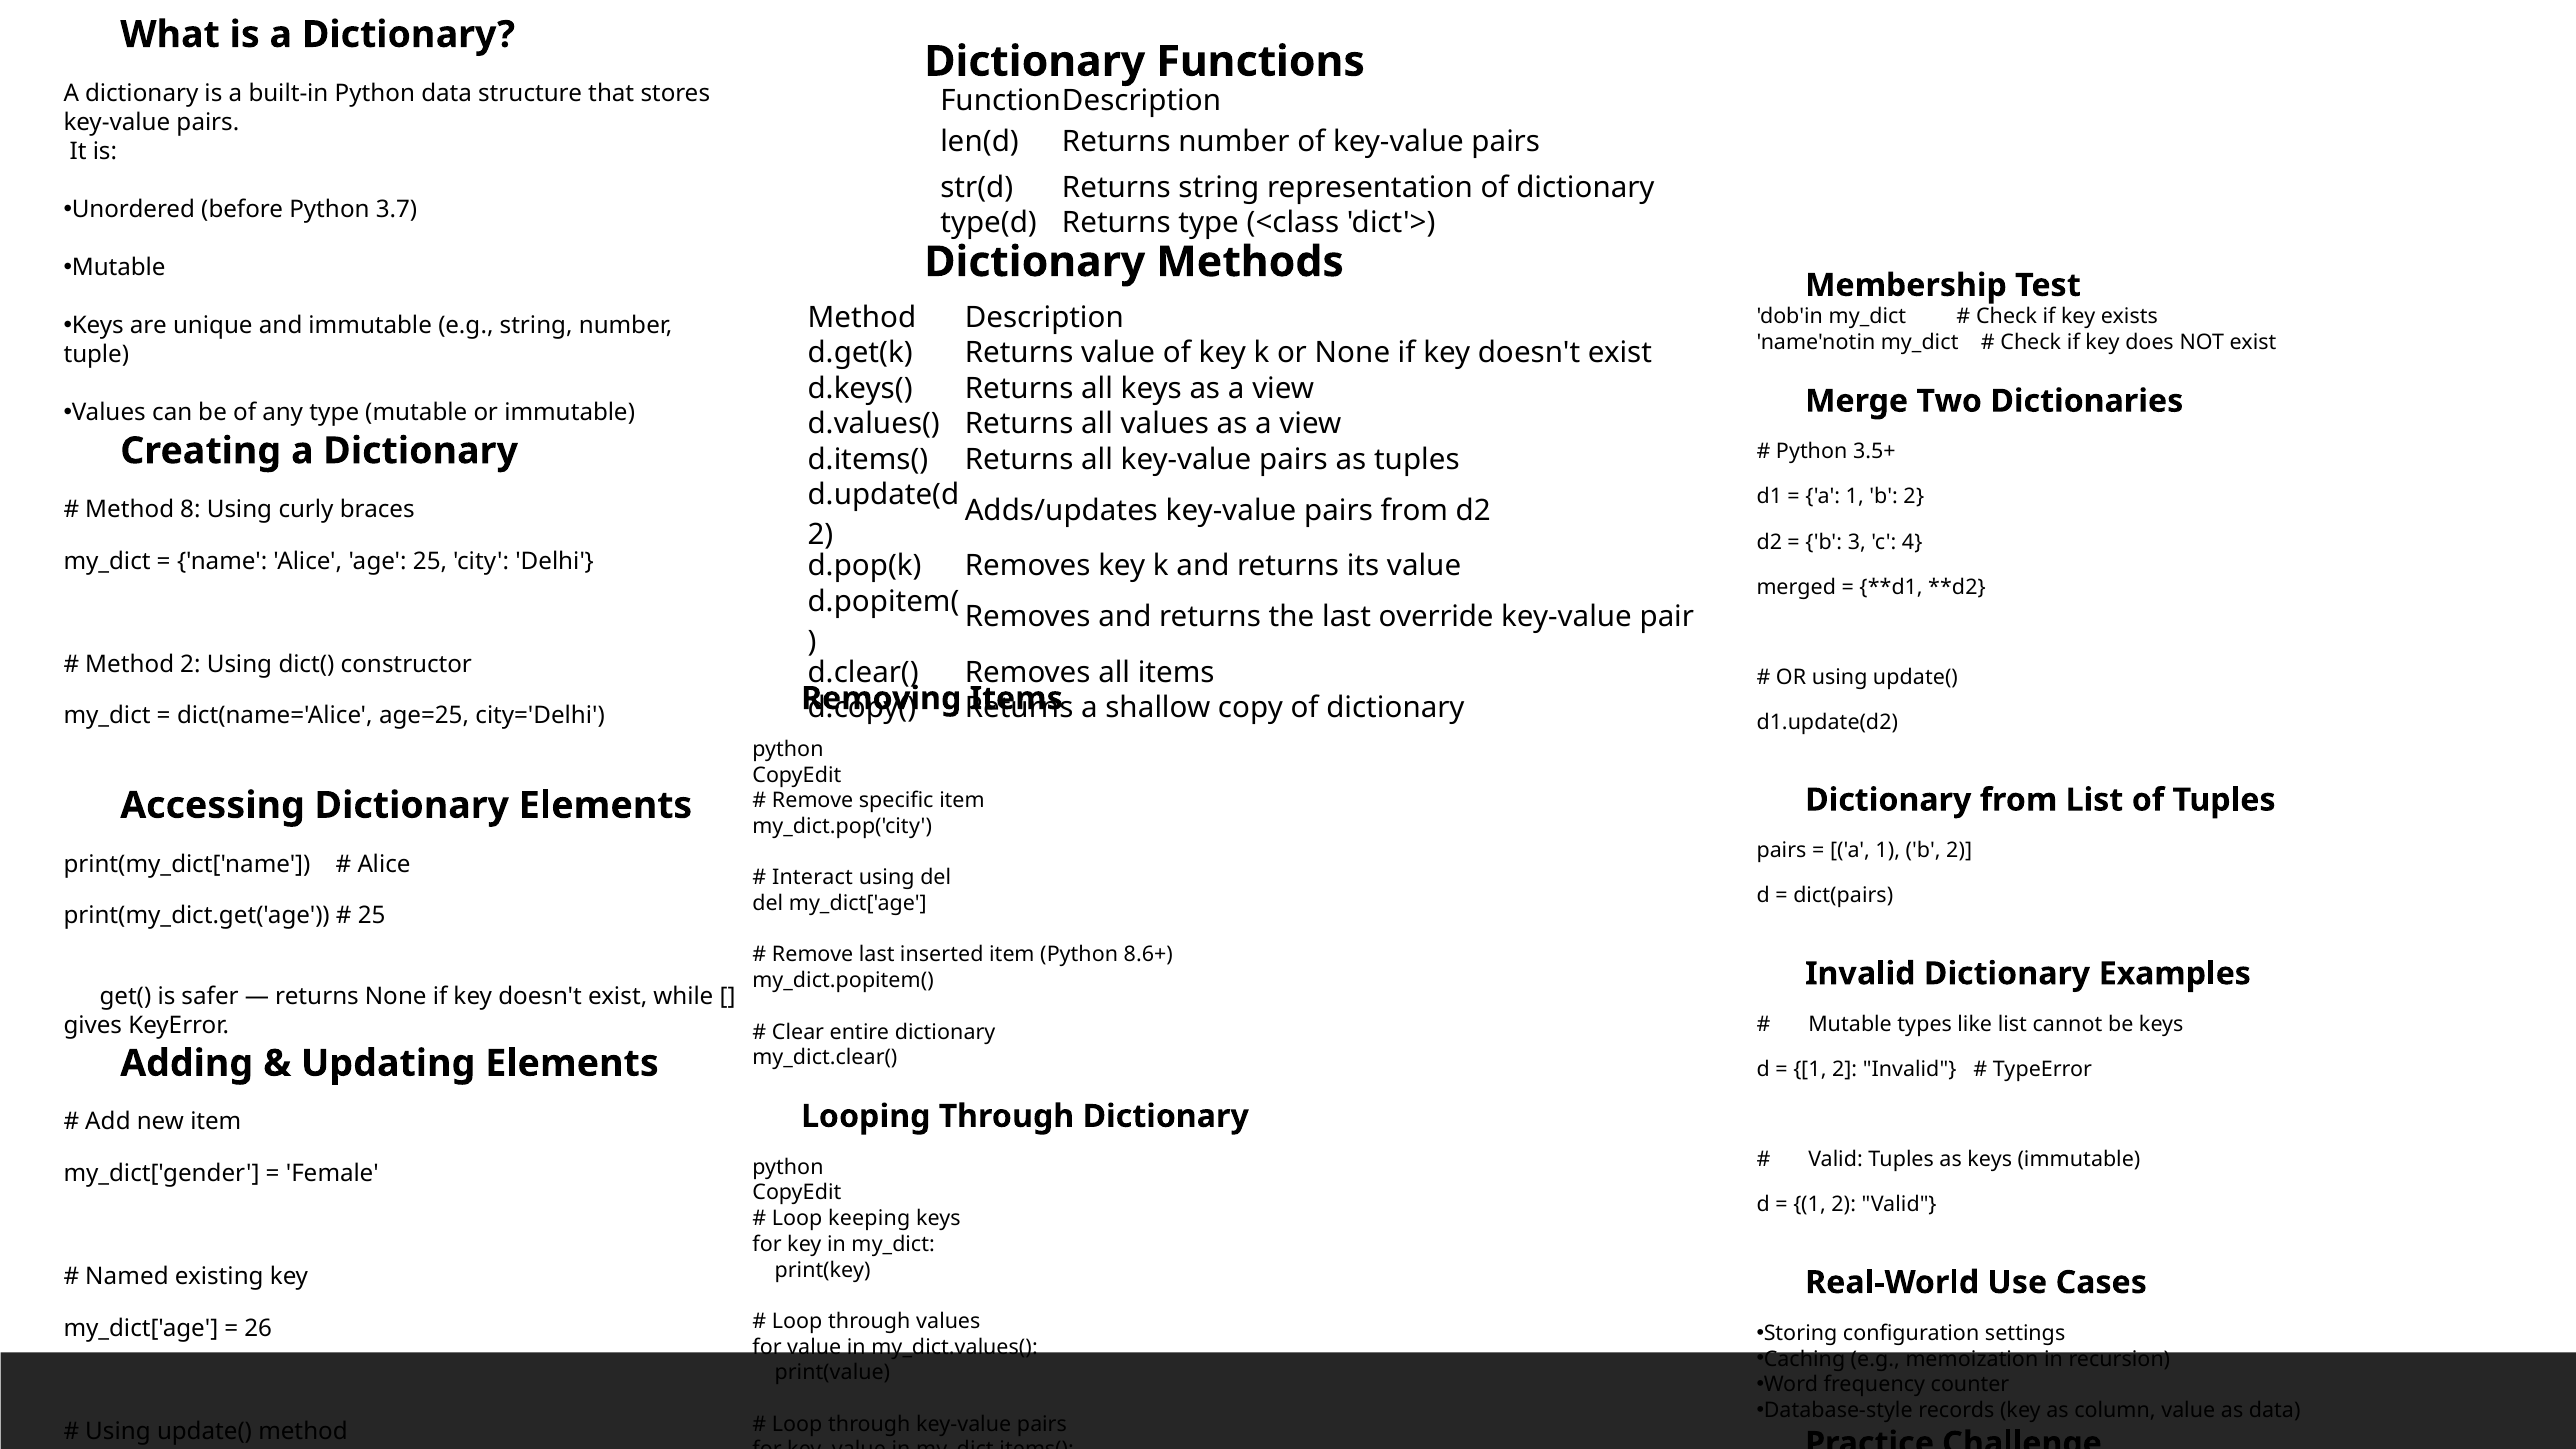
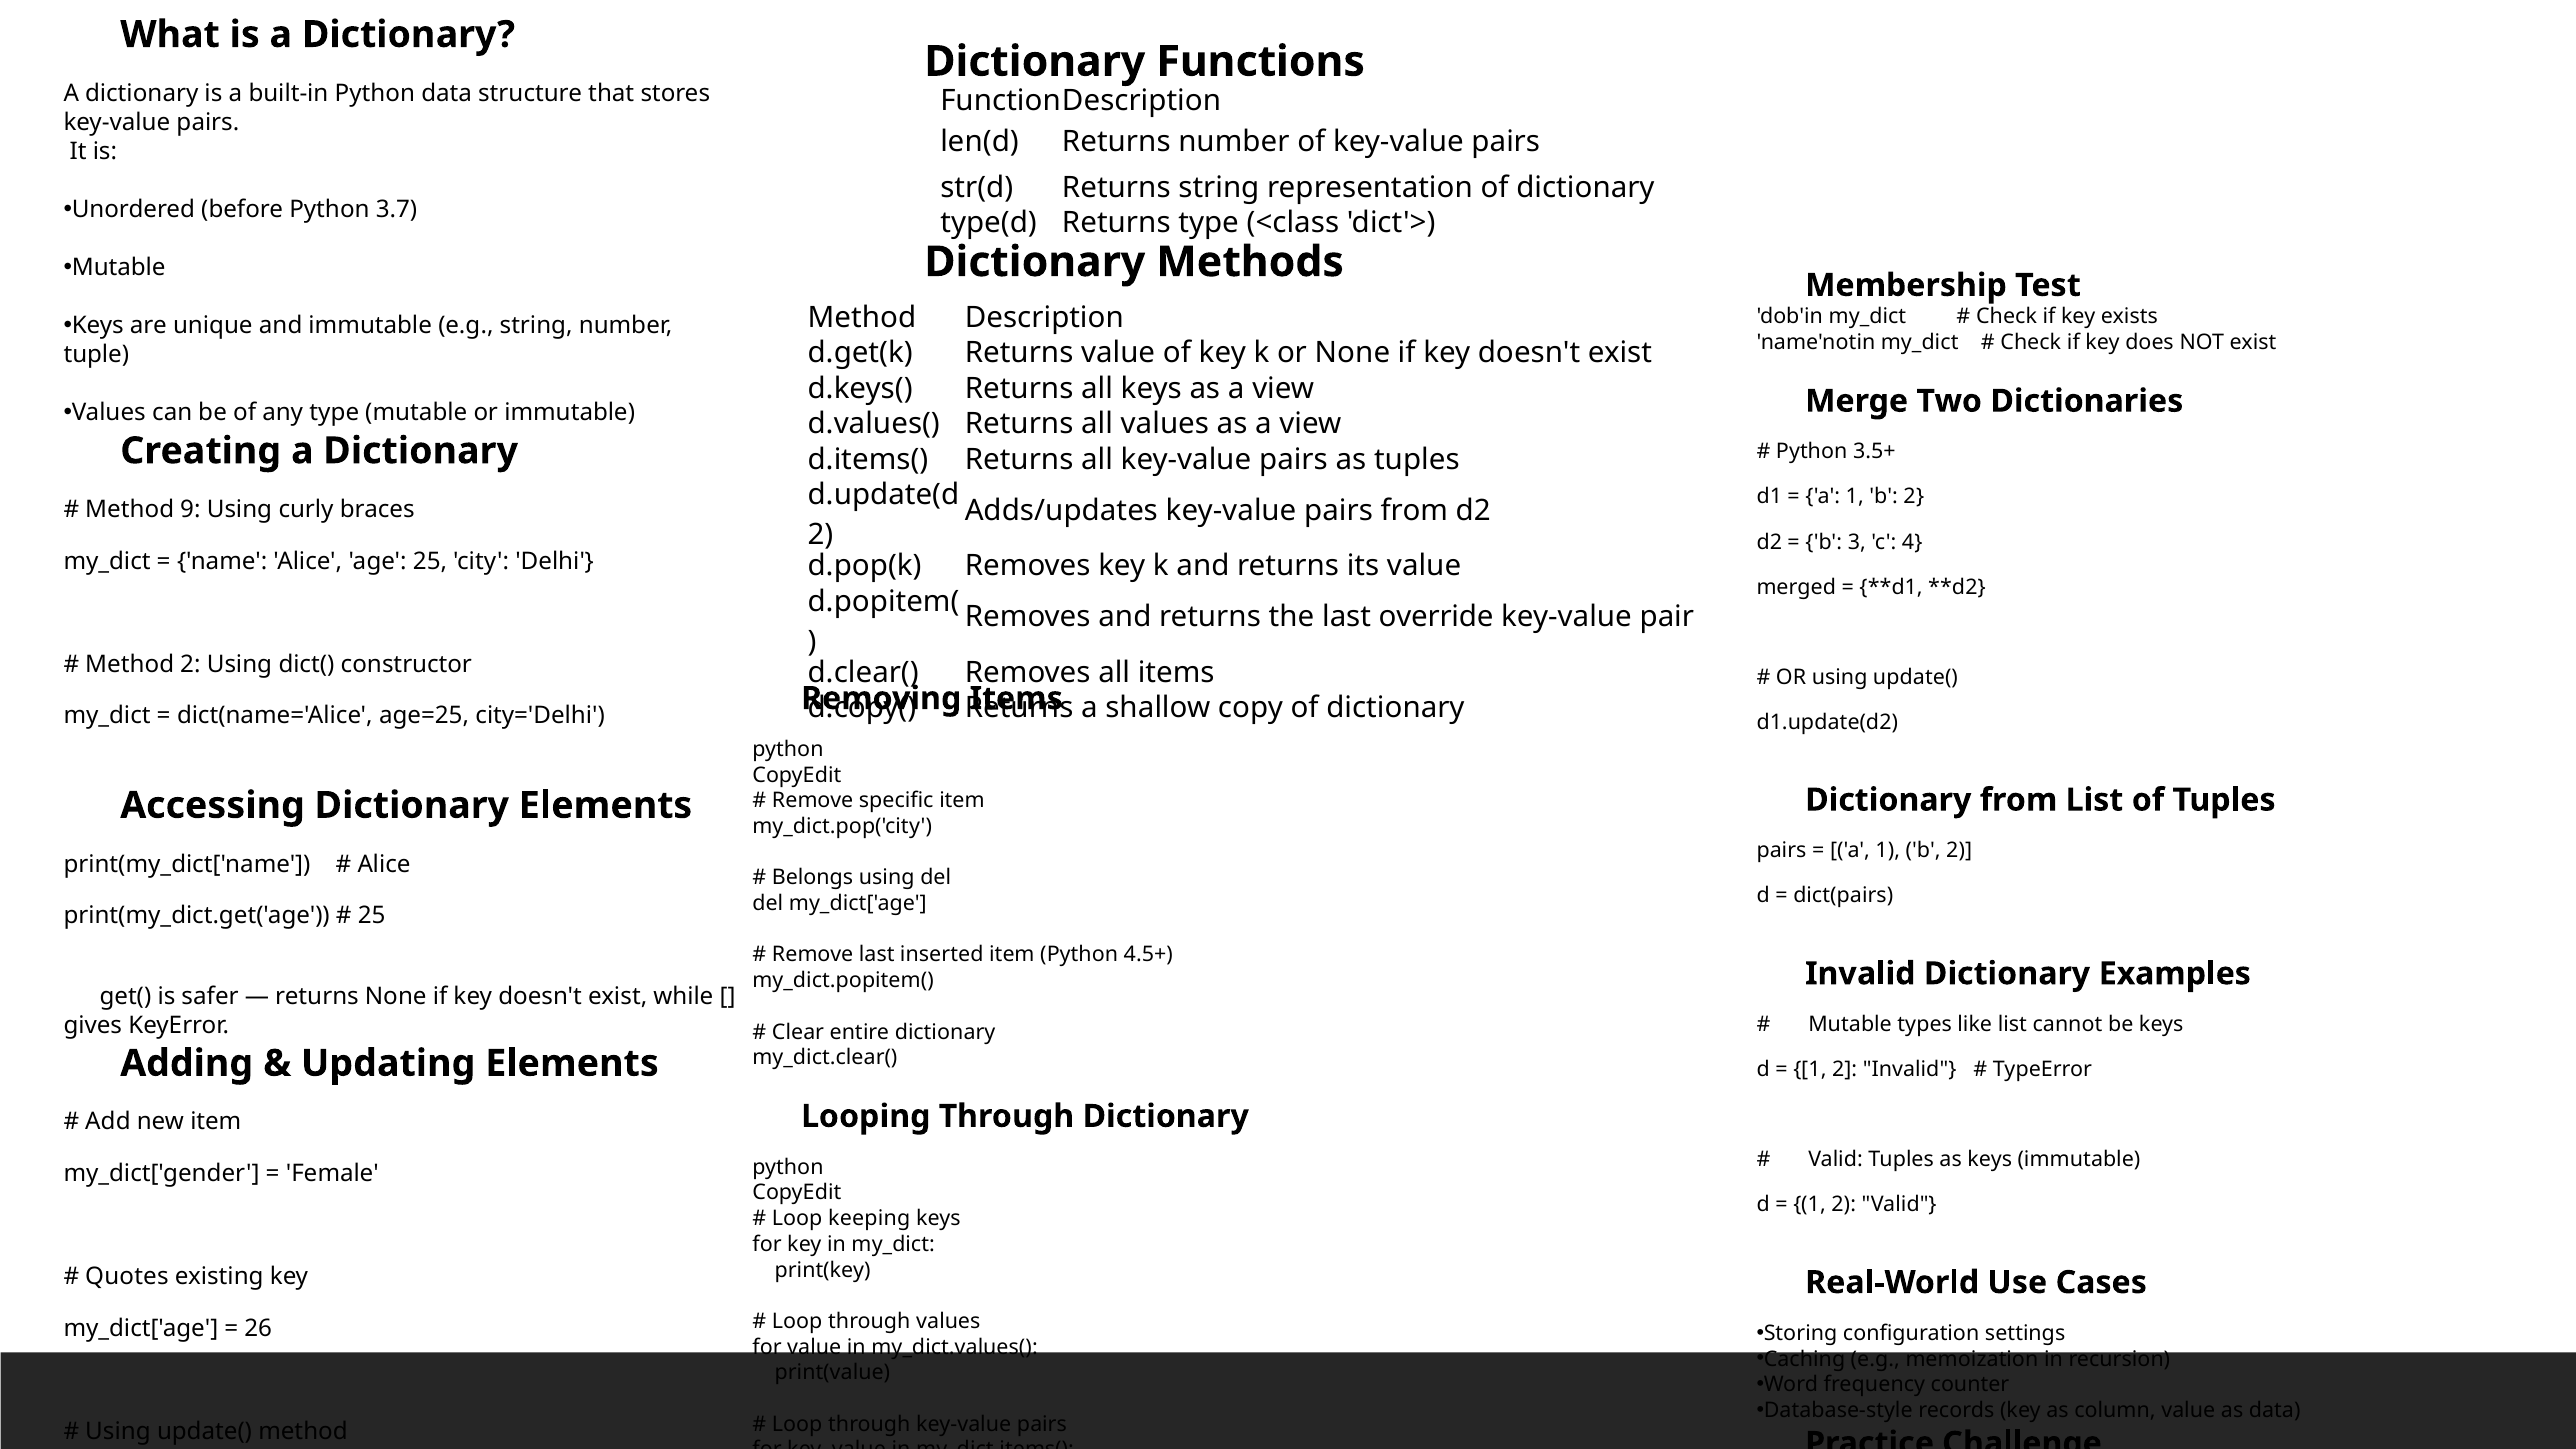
8: 8 -> 9 (190, 510)
Interact: Interact -> Belongs (813, 878)
8.6+: 8.6+ -> 4.5+ (1148, 955)
Named: Named -> Quotes (127, 1277)
